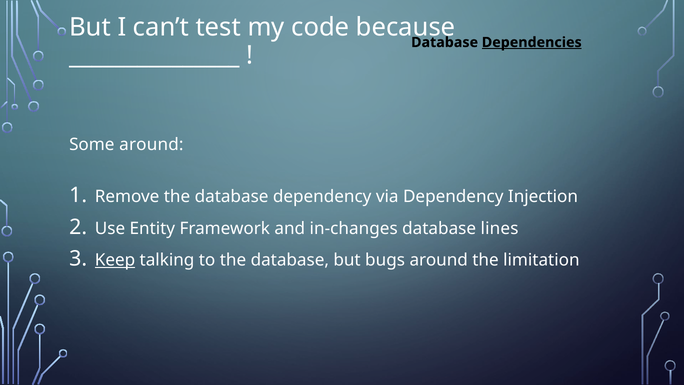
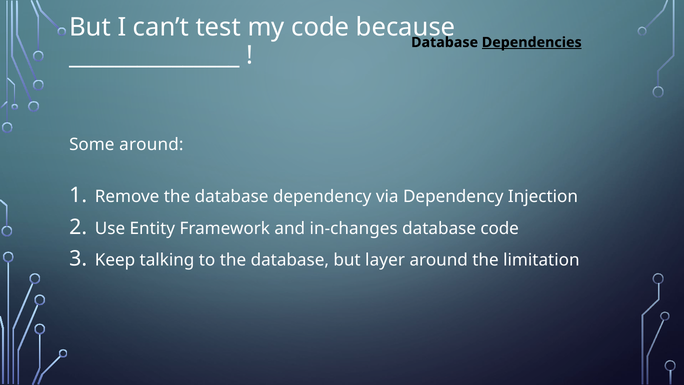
database lines: lines -> code (500, 228)
Keep underline: present -> none (115, 260)
bugs: bugs -> layer (385, 260)
